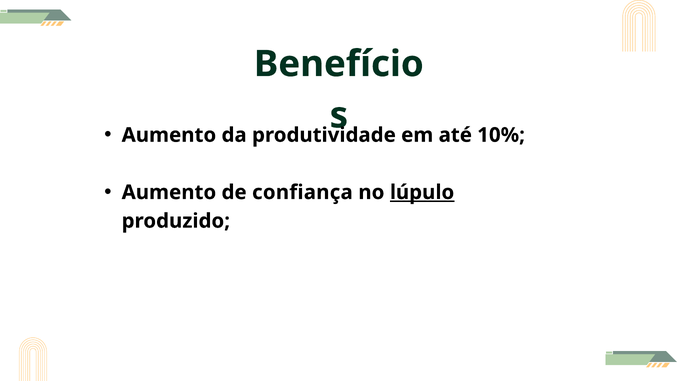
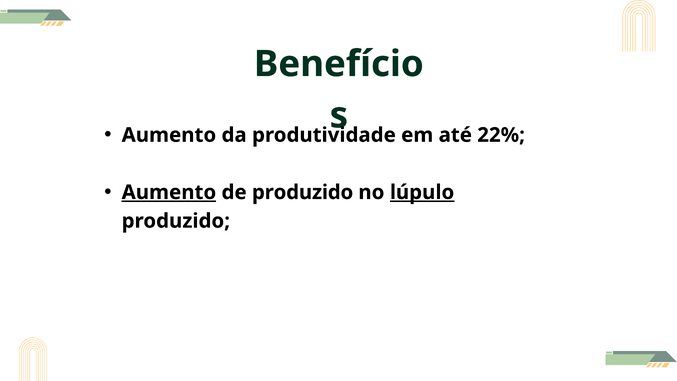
10%: 10% -> 22% (501, 135)
Aumento underline: none -> present (169, 192)
de confiança: confiança -> produzido (303, 192)
